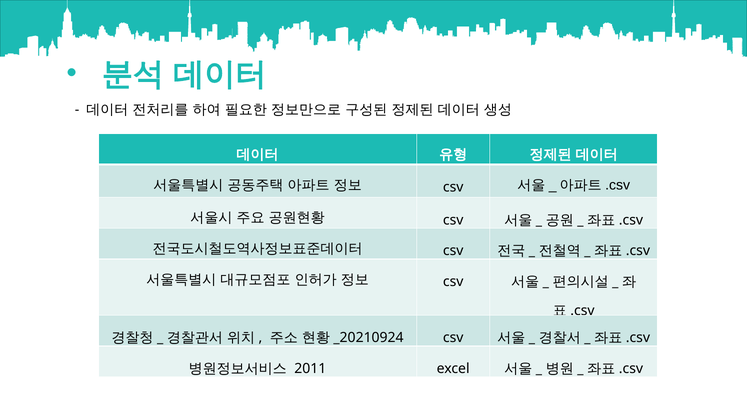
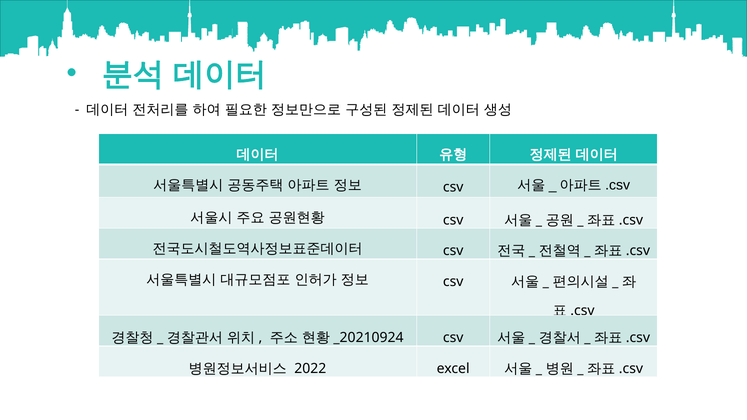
2011: 2011 -> 2022 (310, 369)
